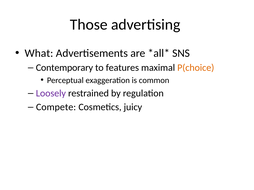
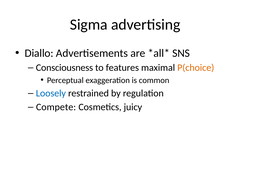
Those: Those -> Sigma (89, 25)
What: What -> Diallo (39, 53)
Contemporary: Contemporary -> Consciousness (64, 68)
Loosely colour: purple -> blue (51, 94)
